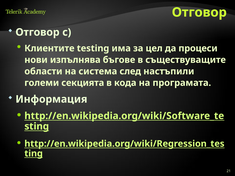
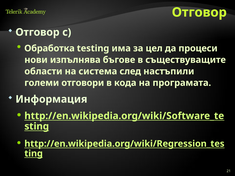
Клиентите: Клиентите -> Обработка (49, 48)
секцията: секцията -> отговори (83, 83)
